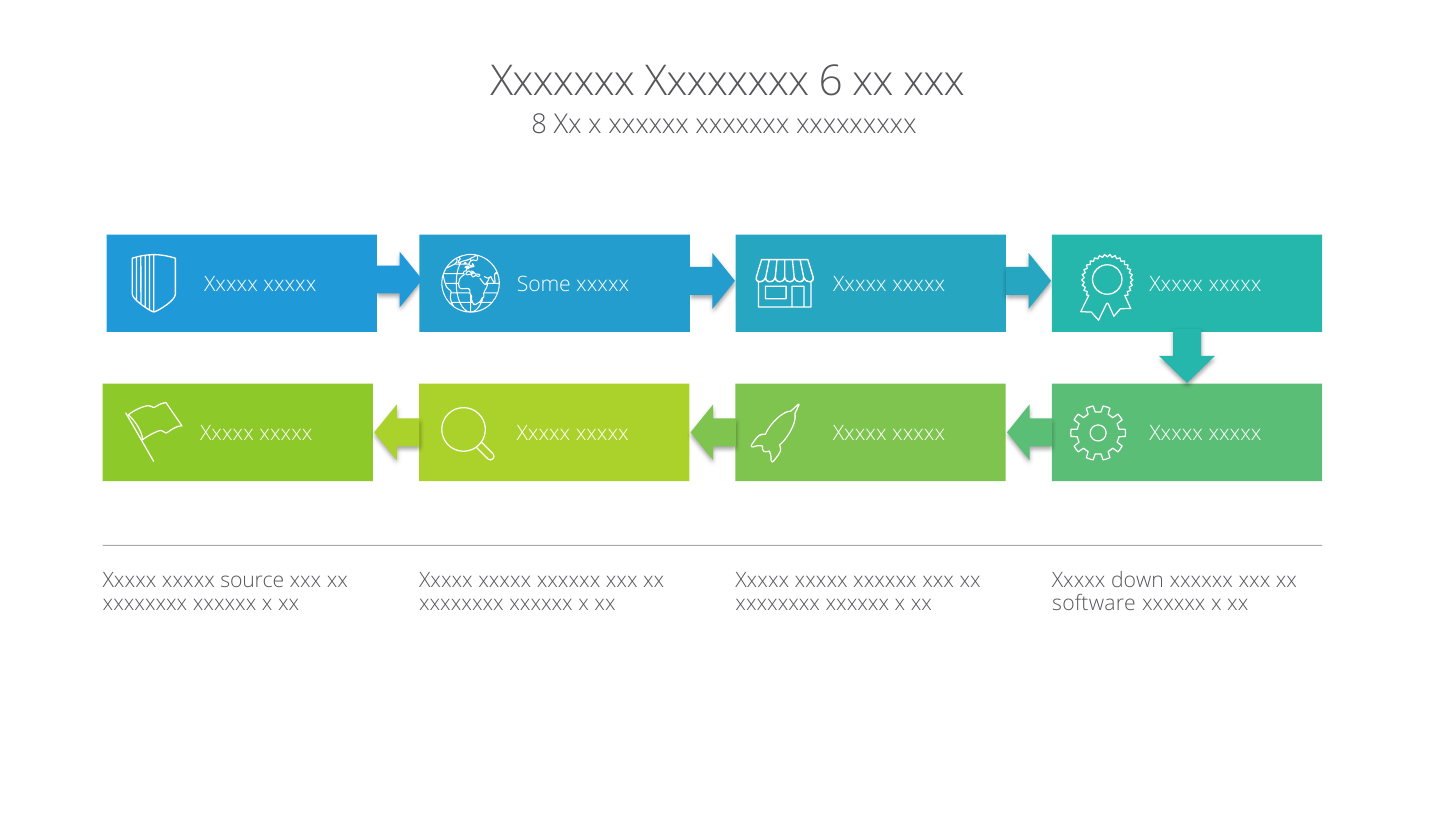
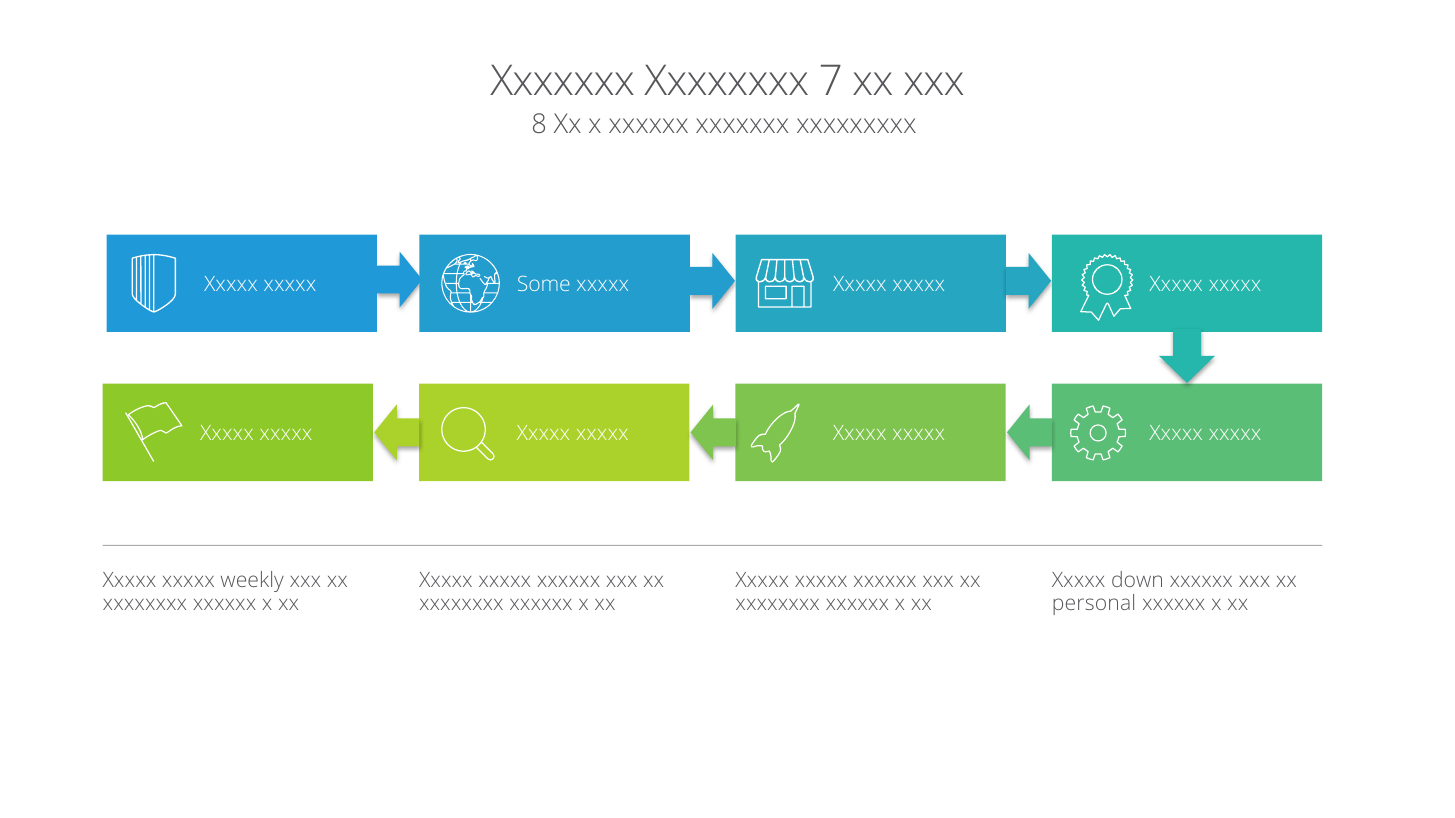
6: 6 -> 7 (831, 81)
source: source -> weekly (252, 581)
software: software -> personal (1094, 603)
